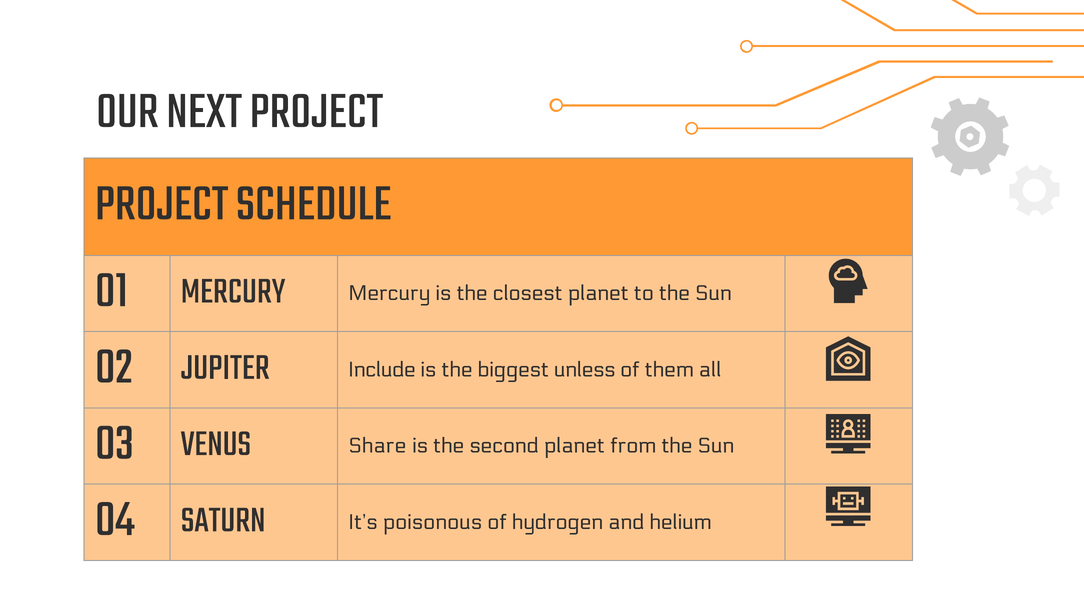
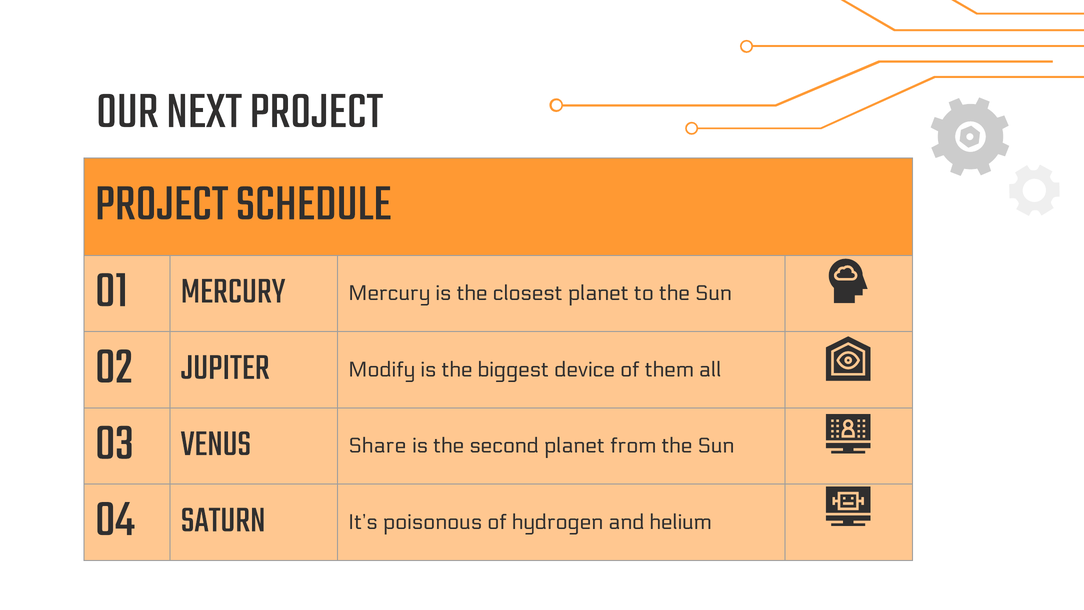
Include: Include -> Modify (382, 369)
unless: unless -> device (585, 369)
